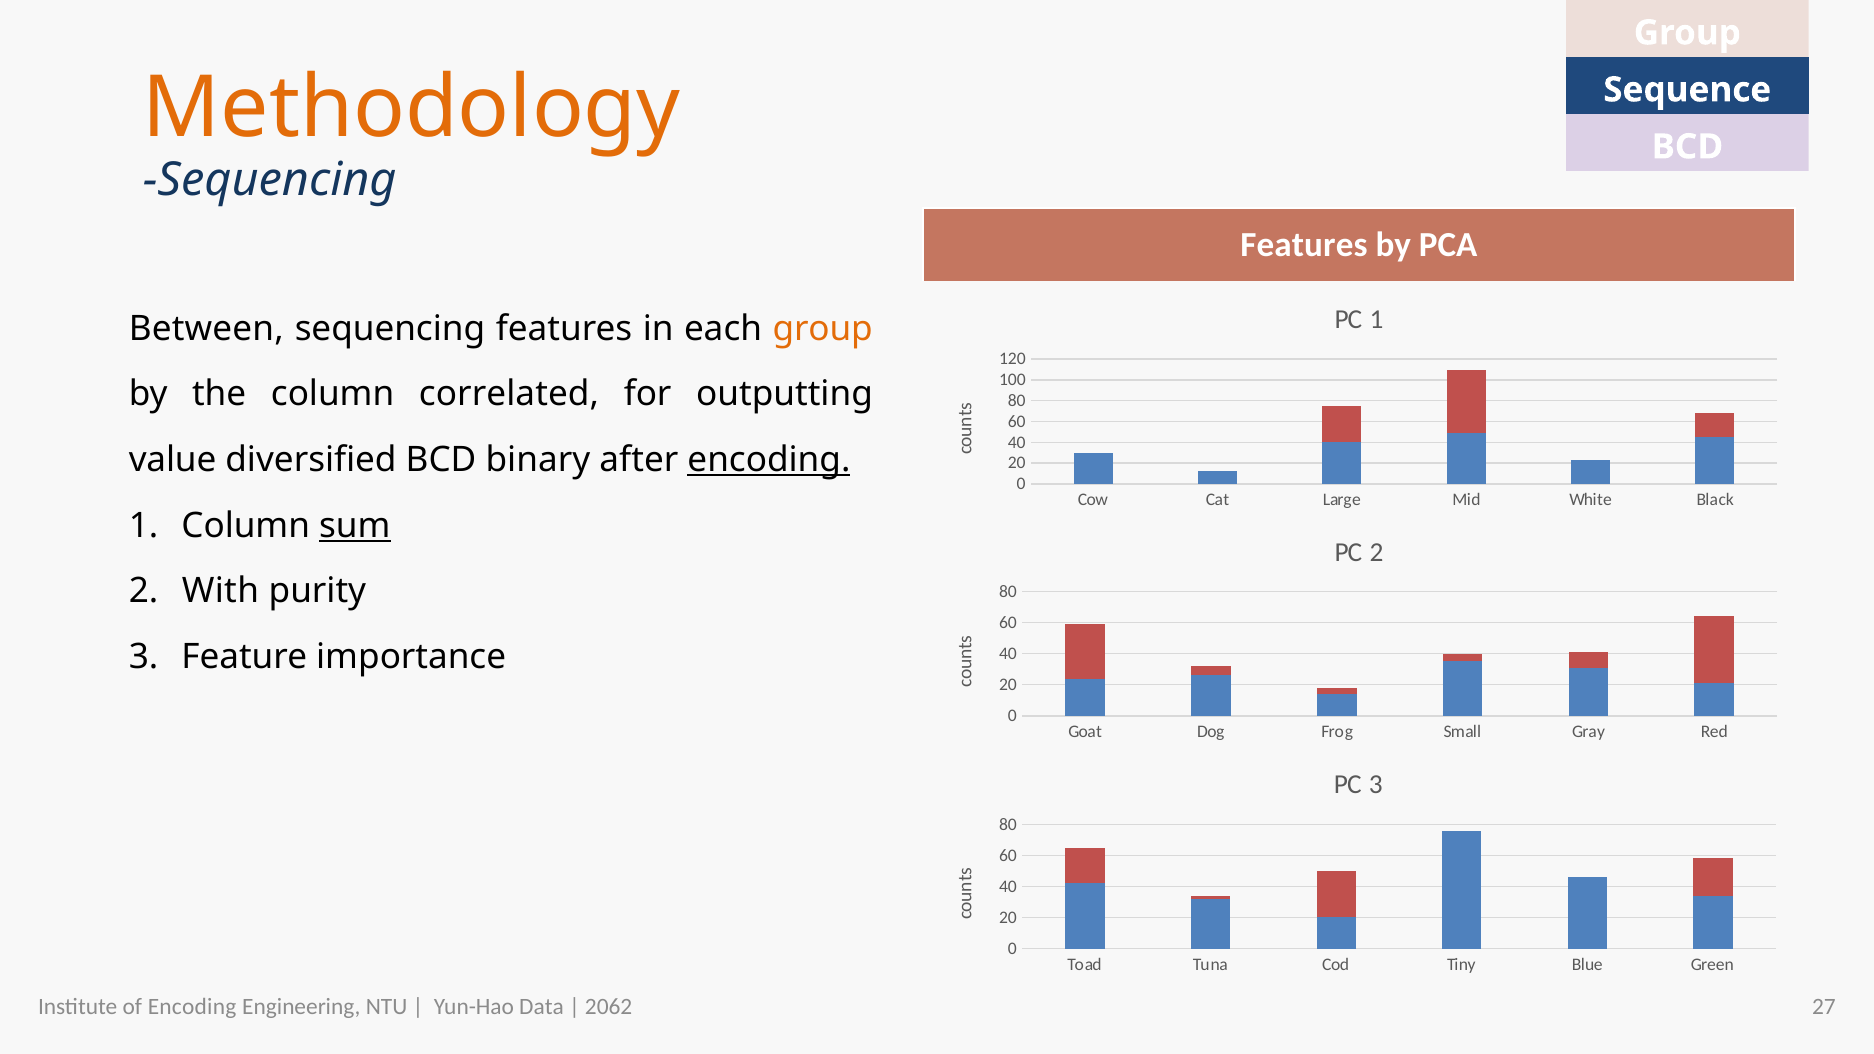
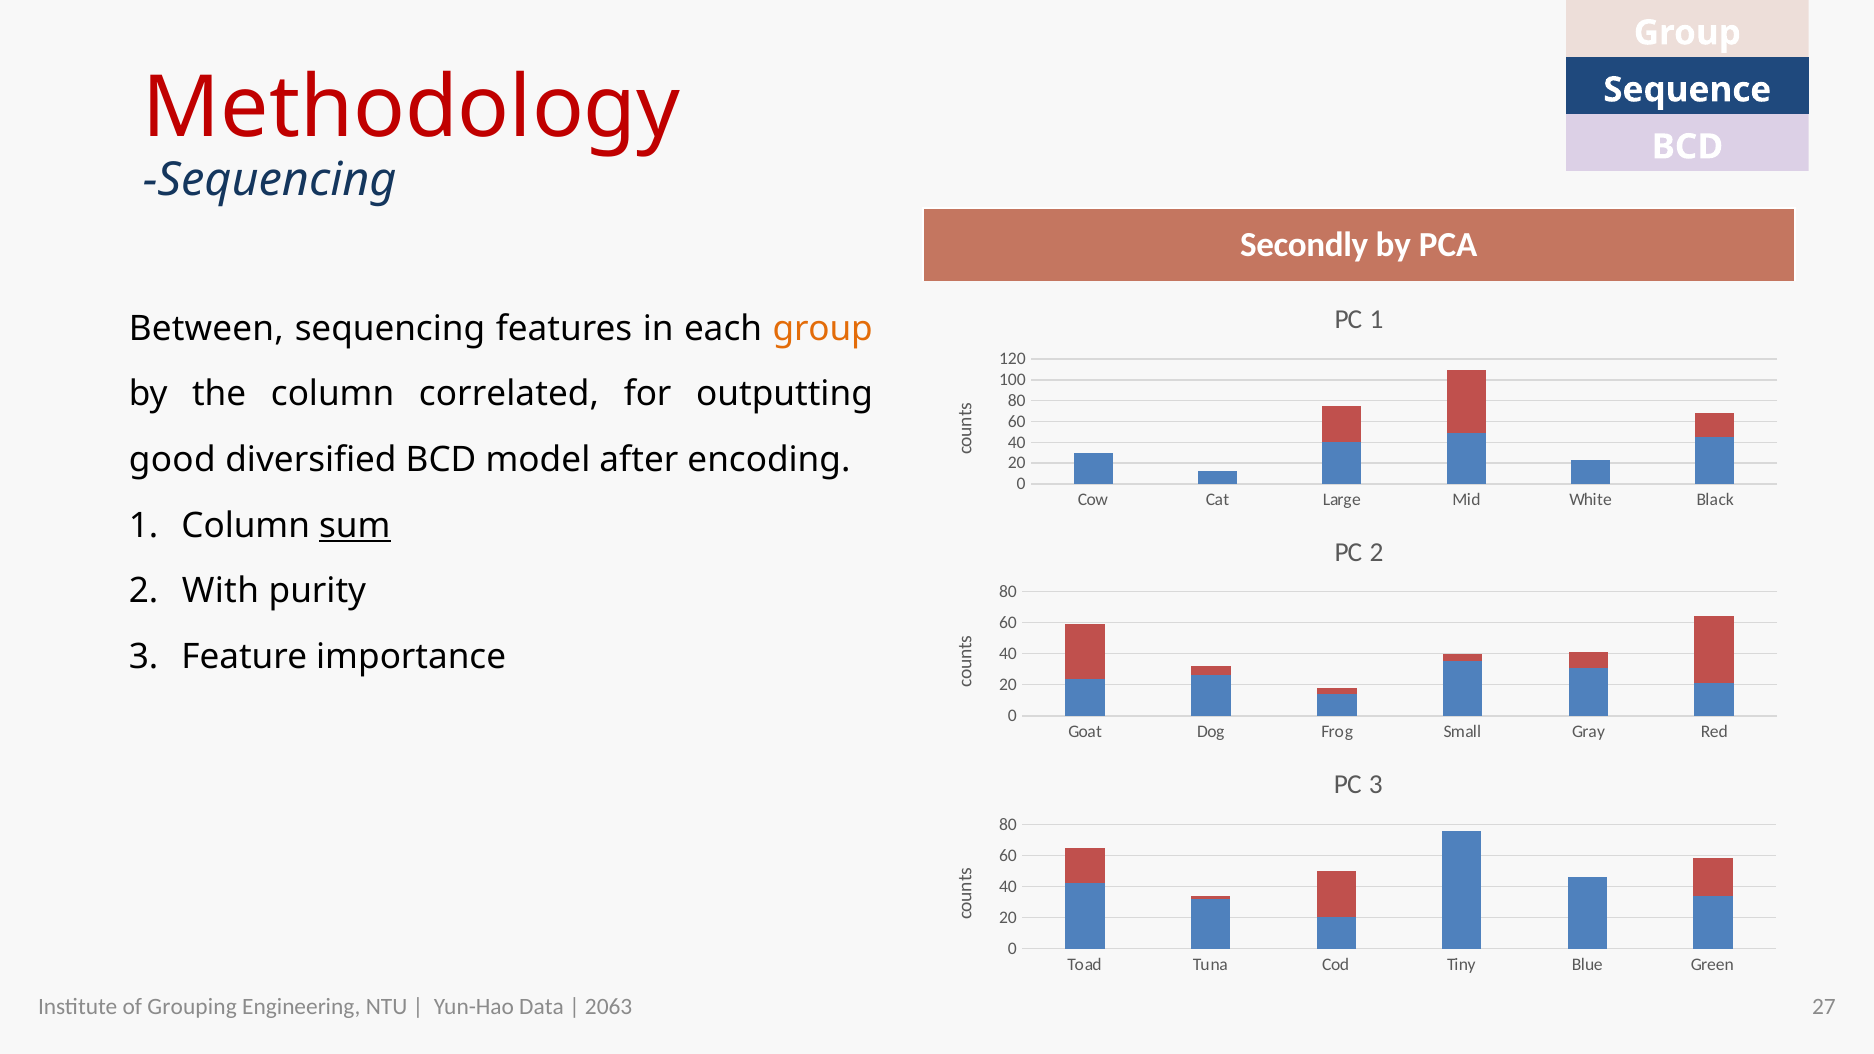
Methodology colour: orange -> red (412, 108)
Features: Features -> Secondly (1304, 245)
value: value -> good (172, 460)
binary: binary -> model (538, 460)
encoding underline: present -> none (769, 460)
of Encoding: Encoding -> Grouping (192, 1006)
2062: 2062 -> 2063 (609, 1006)
